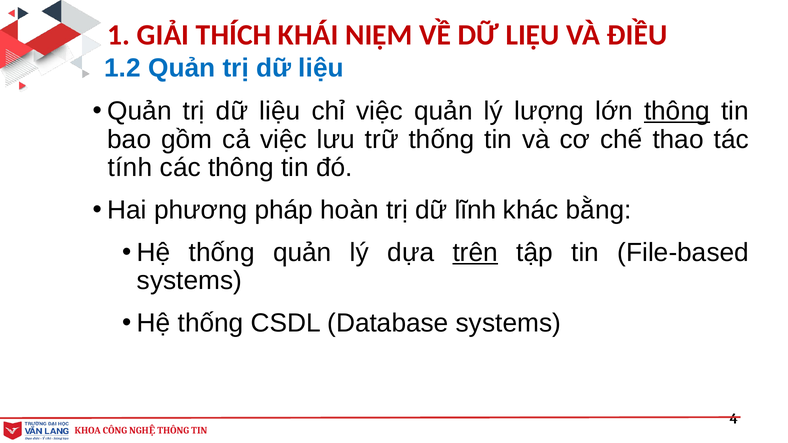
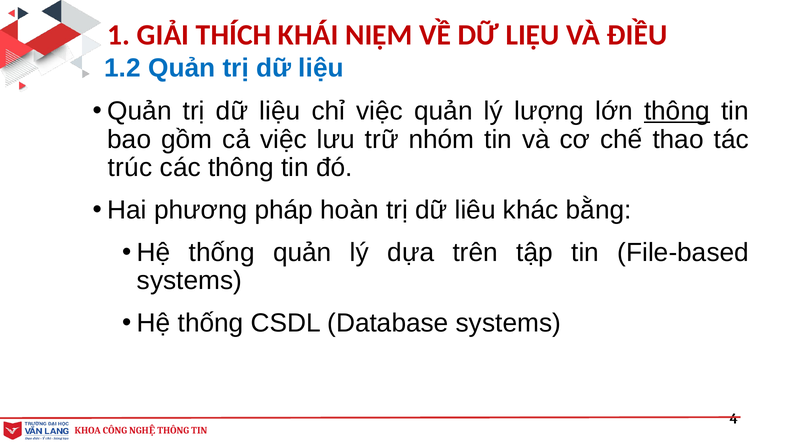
trữ thống: thống -> nhóm (442, 139)
tính: tính -> trúc (130, 168)
lĩnh: lĩnh -> liêu (475, 210)
trên underline: present -> none (475, 253)
